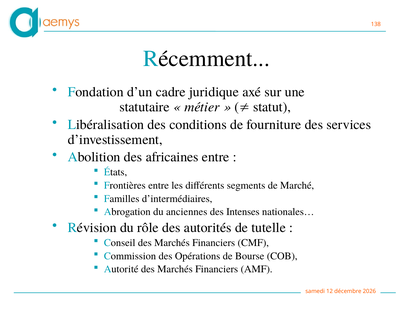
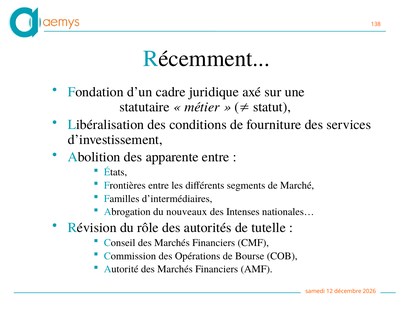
africaines: africaines -> apparente (172, 157)
anciennes: anciennes -> nouveaux (187, 212)
